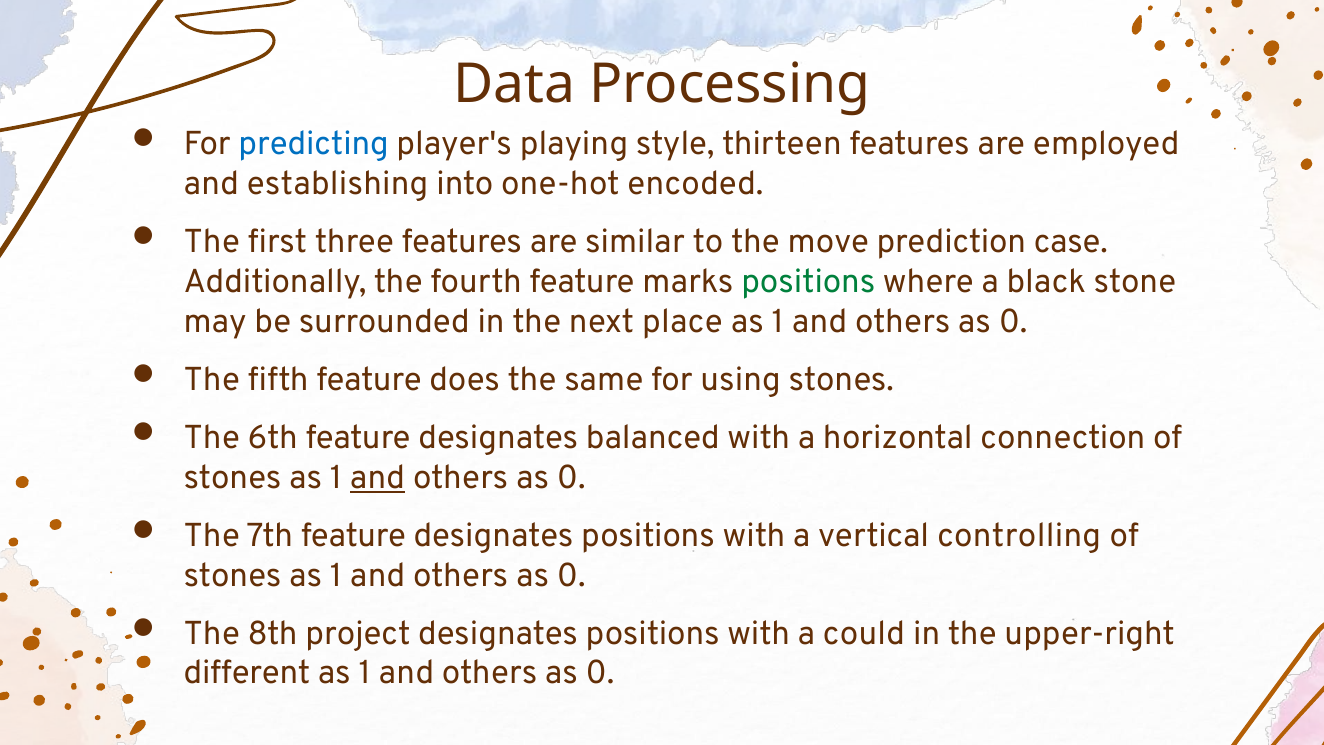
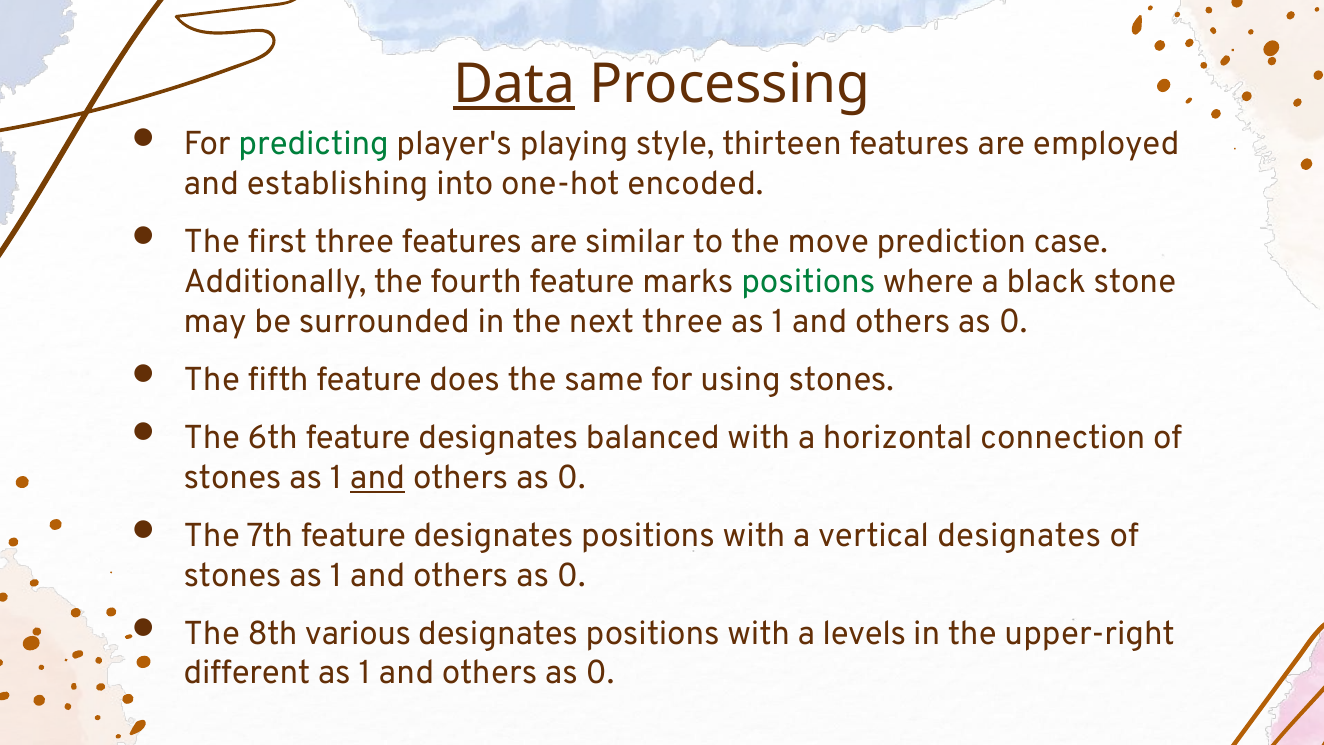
Data underline: none -> present (514, 84)
predicting colour: blue -> green (314, 144)
next place: place -> three (682, 321)
vertical controlling: controlling -> designates (1019, 535)
project: project -> various (358, 633)
could: could -> levels (864, 633)
